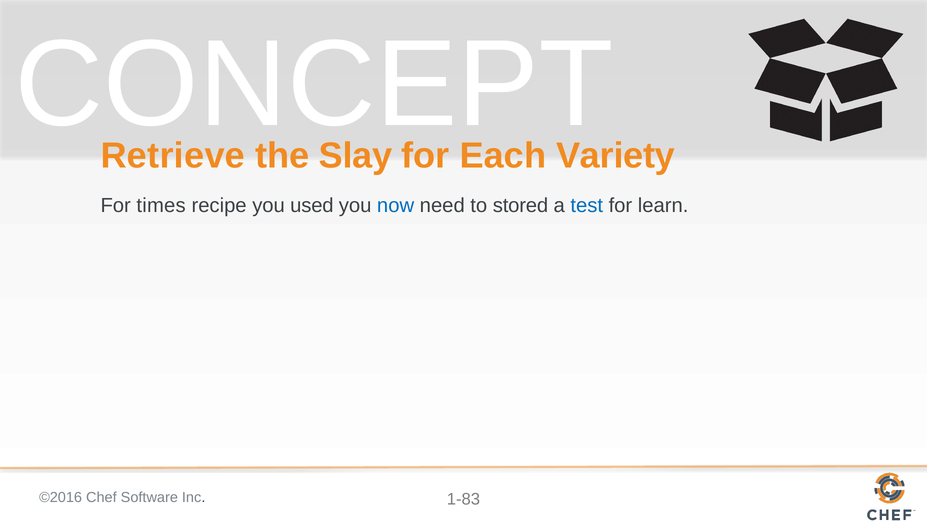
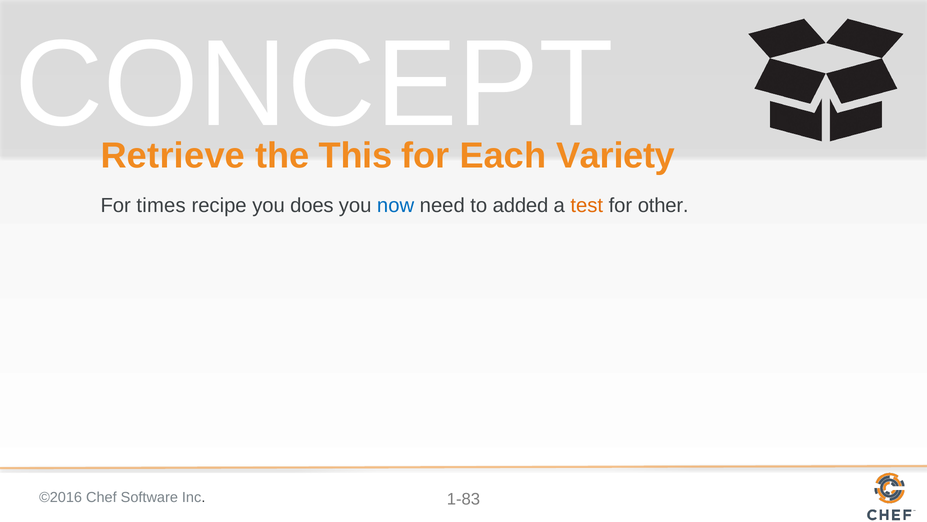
Slay: Slay -> This (356, 155)
used: used -> does (312, 205)
stored: stored -> added (521, 205)
test colour: blue -> orange (587, 205)
learn: learn -> other (663, 205)
